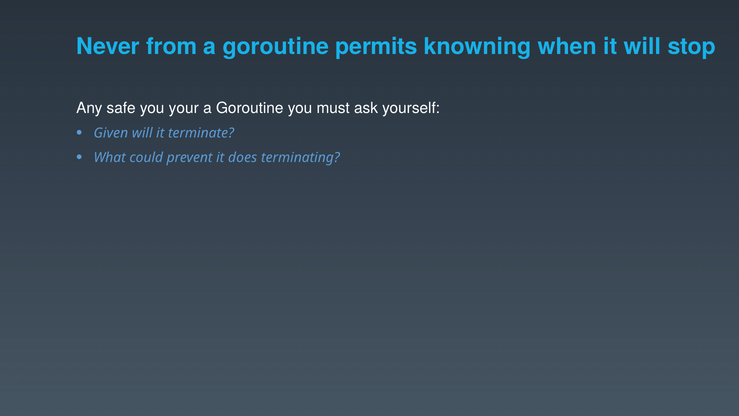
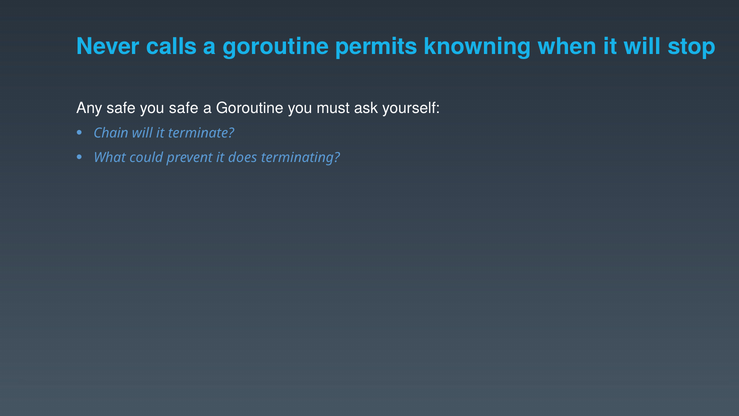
from: from -> calls (172, 47)
you your: your -> safe (184, 108)
Given: Given -> Chain (111, 133)
